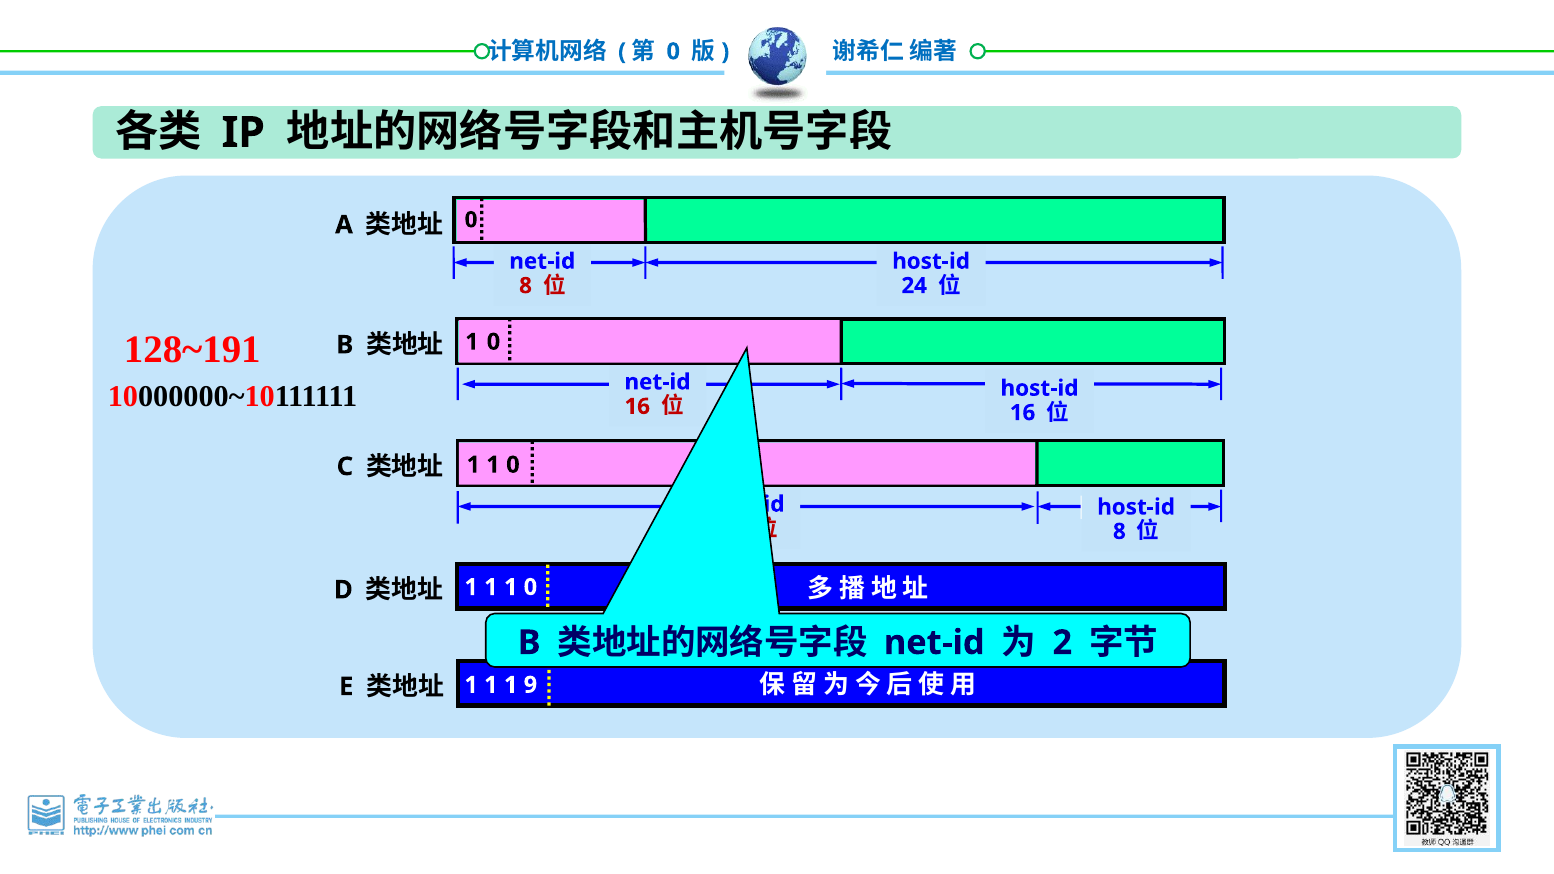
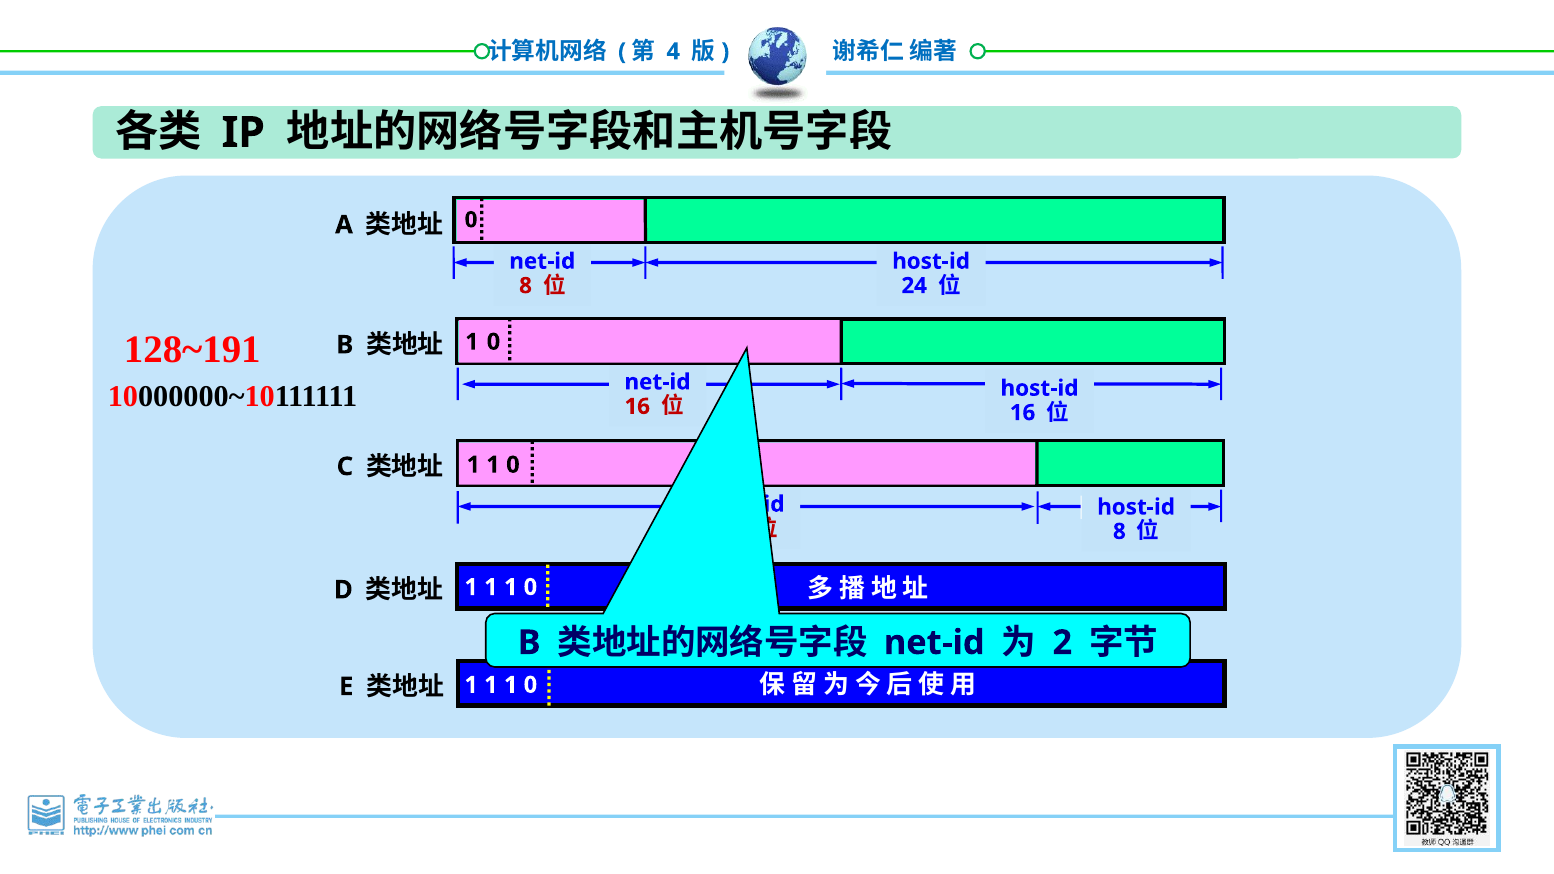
0: 0 -> 4 (673, 52)
9: 9 -> 0 (530, 685)
